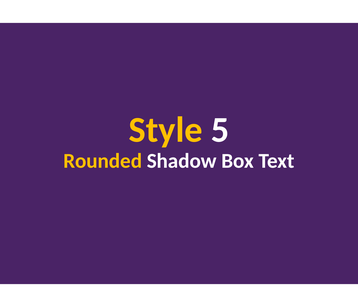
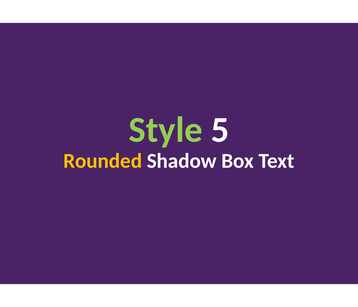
Style colour: yellow -> light green (166, 130)
